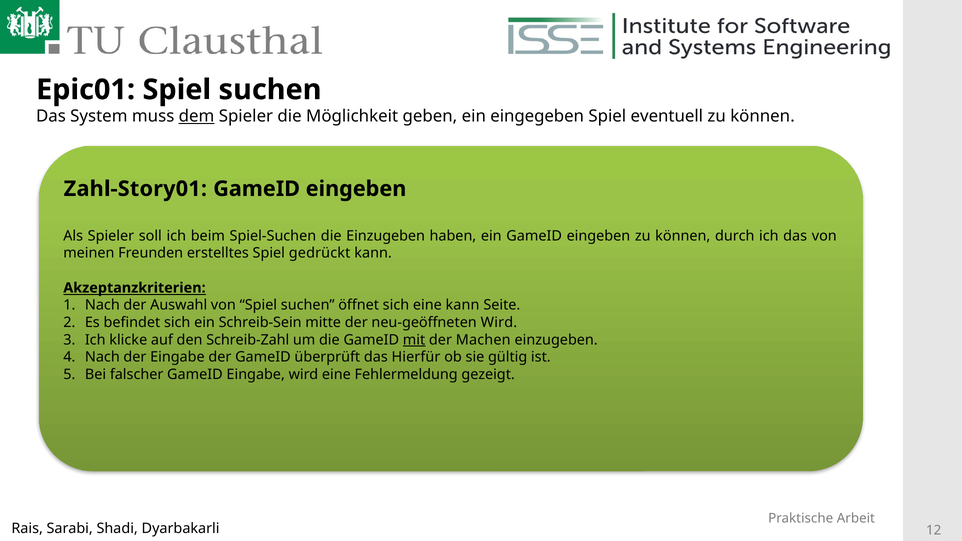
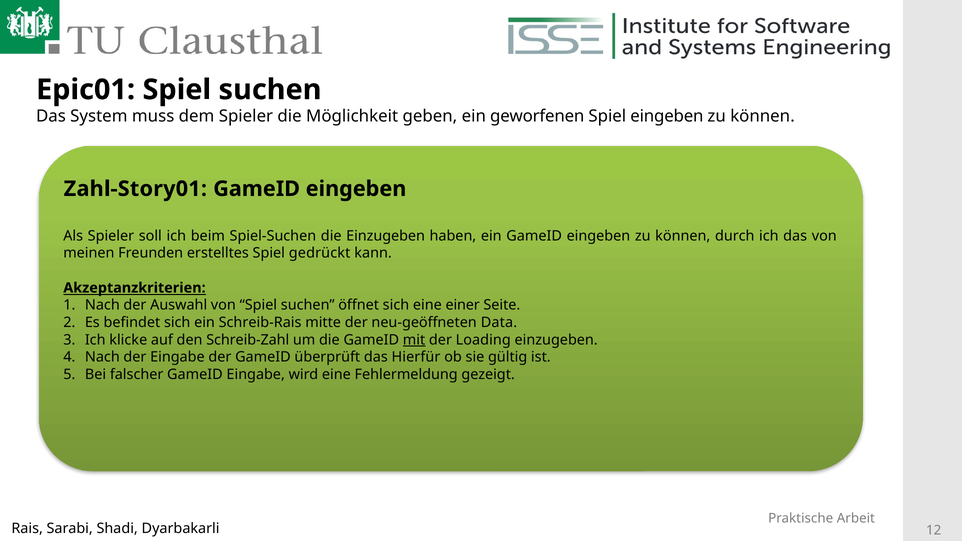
dem underline: present -> none (196, 116)
eingegeben: eingegeben -> geworfenen (537, 116)
Spiel eventuell: eventuell -> eingeben (667, 116)
eine kann: kann -> einer (463, 305)
Schreib-Sein: Schreib-Sein -> Schreib-Rais (260, 323)
neu-geöffneten Wird: Wird -> Data (499, 323)
Machen: Machen -> Loading (483, 340)
